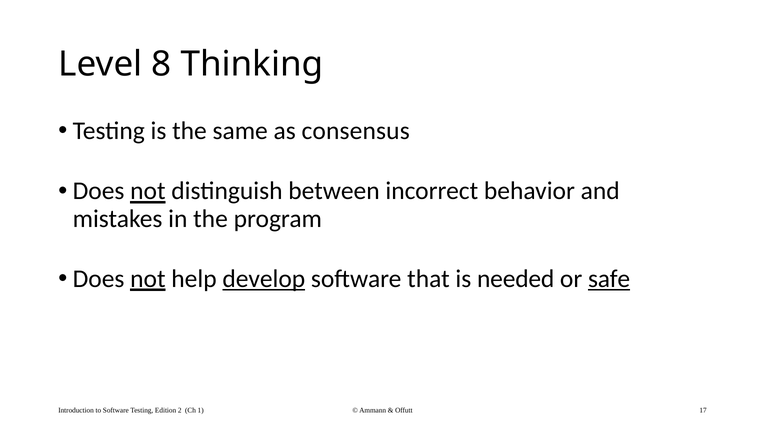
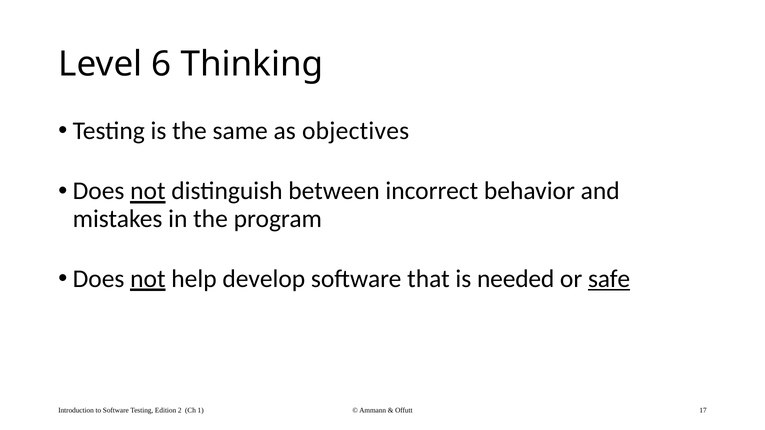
8: 8 -> 6 (161, 64)
consensus: consensus -> objectives (356, 131)
develop underline: present -> none (264, 279)
